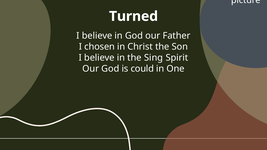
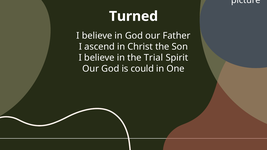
chosen: chosen -> ascend (100, 47)
Sing: Sing -> Trial (154, 58)
